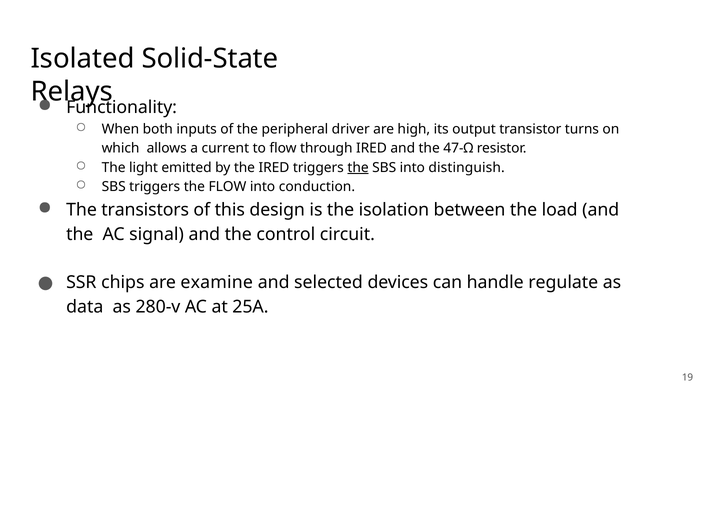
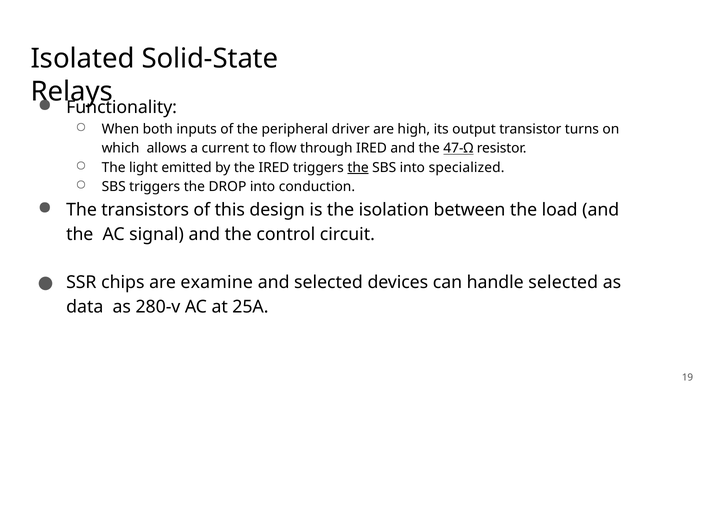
47-Ω underline: none -> present (458, 148)
distinguish: distinguish -> specialized (467, 167)
the FLOW: FLOW -> DROP (227, 187)
handle regulate: regulate -> selected (563, 282)
